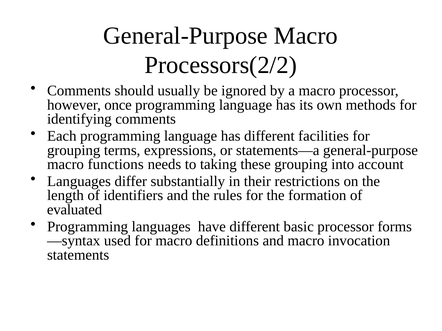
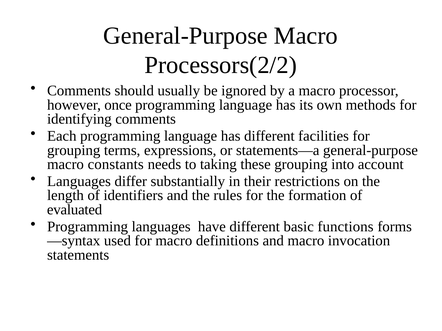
functions: functions -> constants (116, 165)
basic processor: processor -> functions (346, 227)
